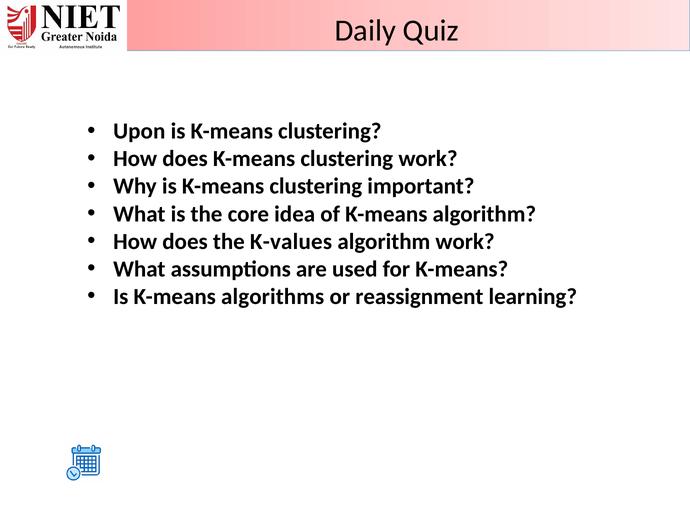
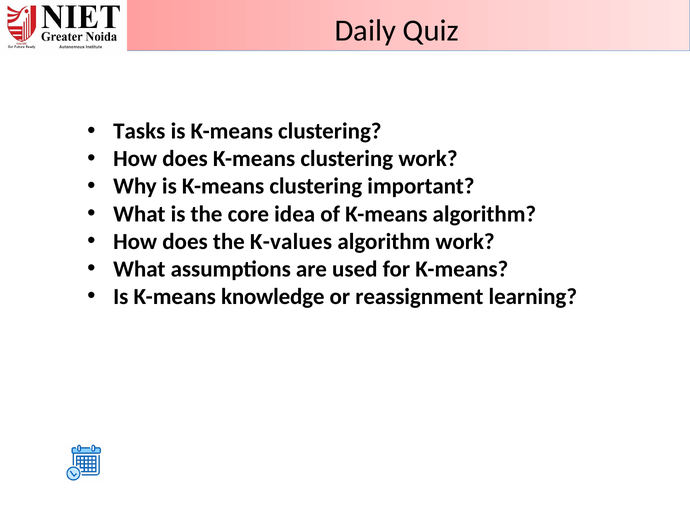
Upon: Upon -> Tasks (139, 131)
algorithms: algorithms -> knowledge (273, 297)
